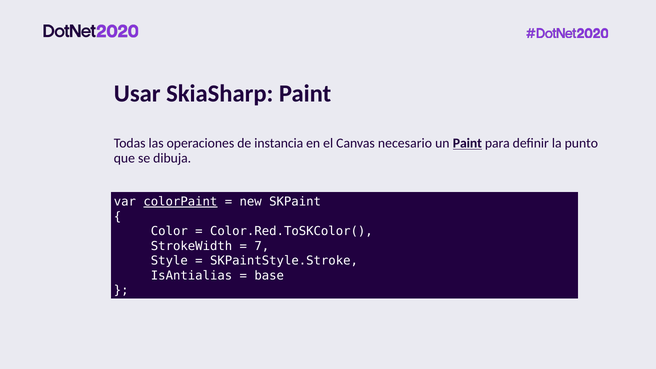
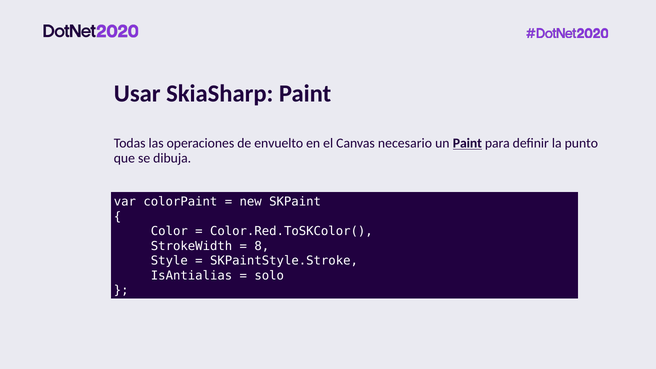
instancia: instancia -> envuelto (279, 143)
colorPaint underline: present -> none (180, 202)
7: 7 -> 8 (262, 246)
base: base -> solo (269, 276)
